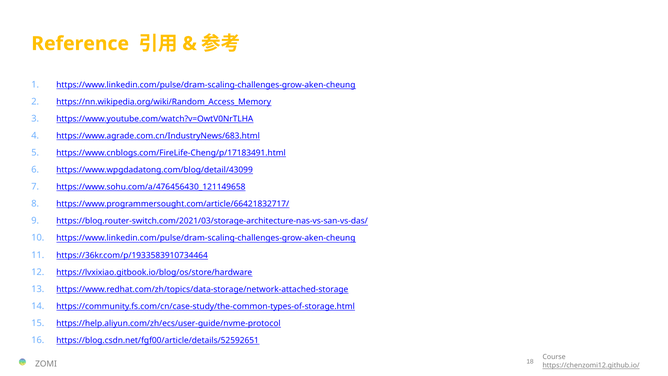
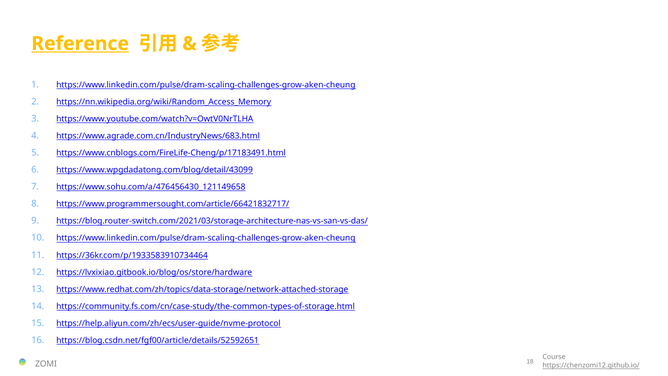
Reference underline: none -> present (80, 44)
